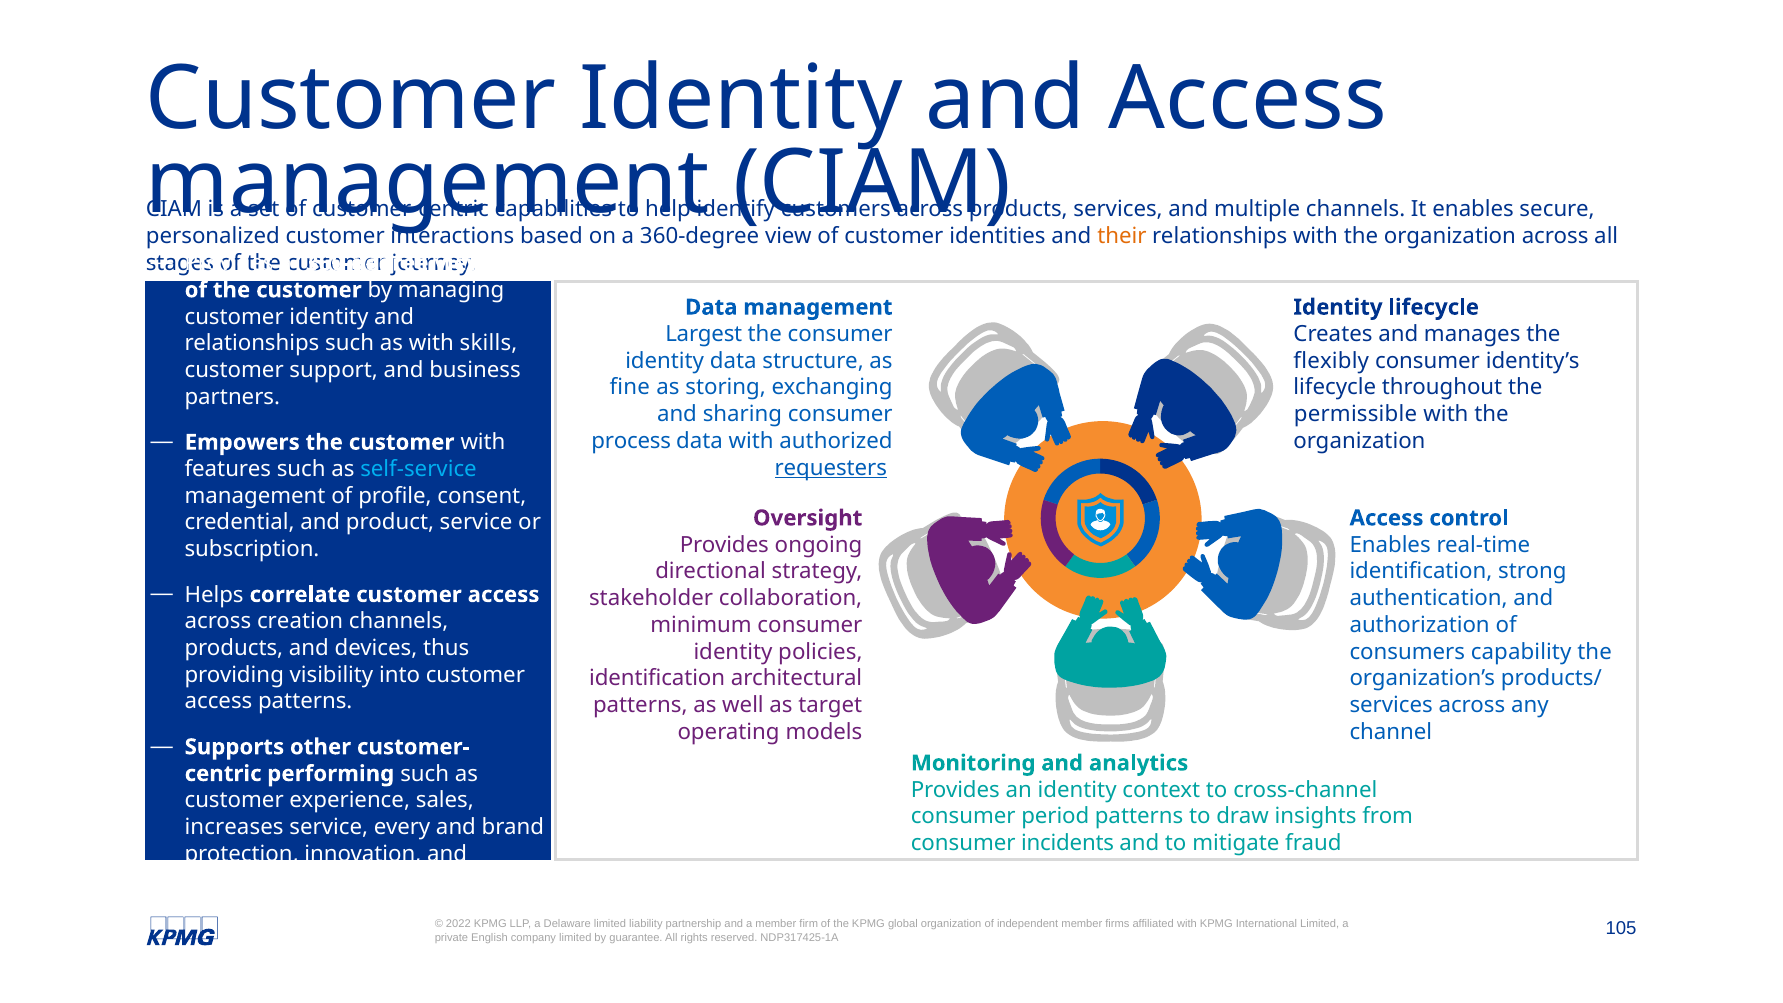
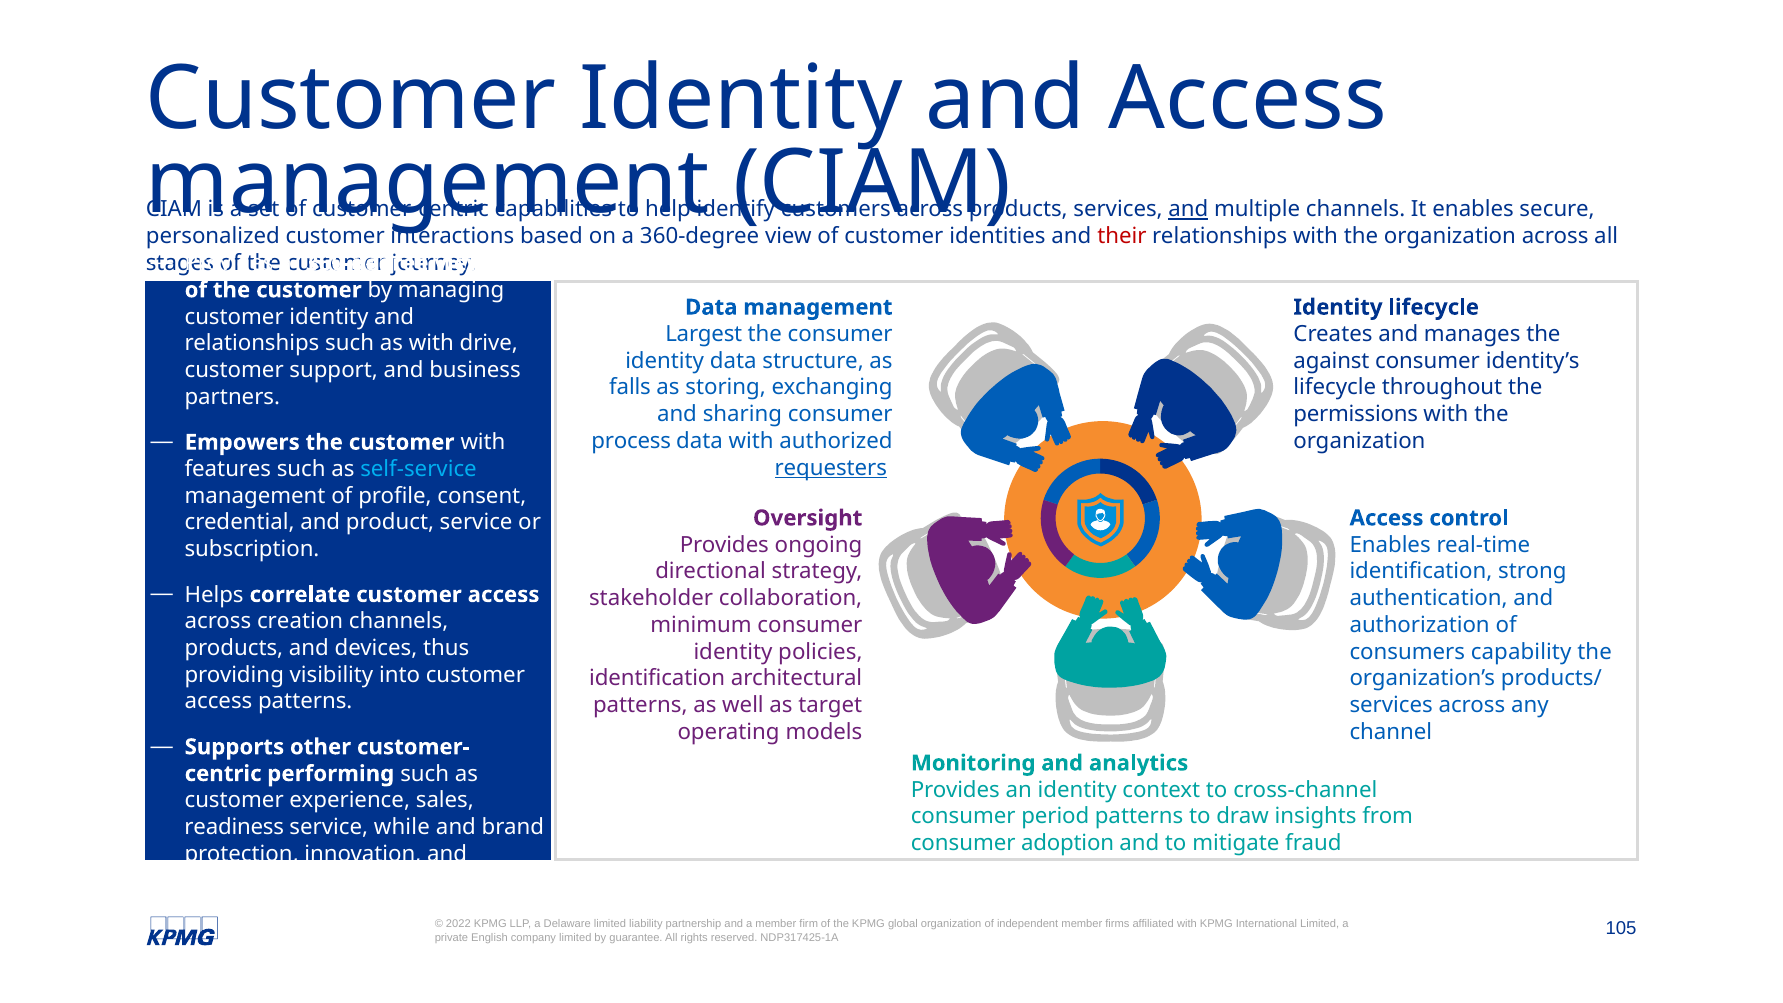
and underline: none -> present (1188, 209)
their colour: orange -> red (1122, 236)
skills: skills -> drive (489, 343)
flexibly: flexibly -> against (1331, 361)
fine: fine -> falls (630, 388)
permissible: permissible -> permissions (1356, 414)
increases: increases -> readiness (234, 827)
every: every -> while (402, 827)
incidents: incidents -> adoption (1068, 843)
